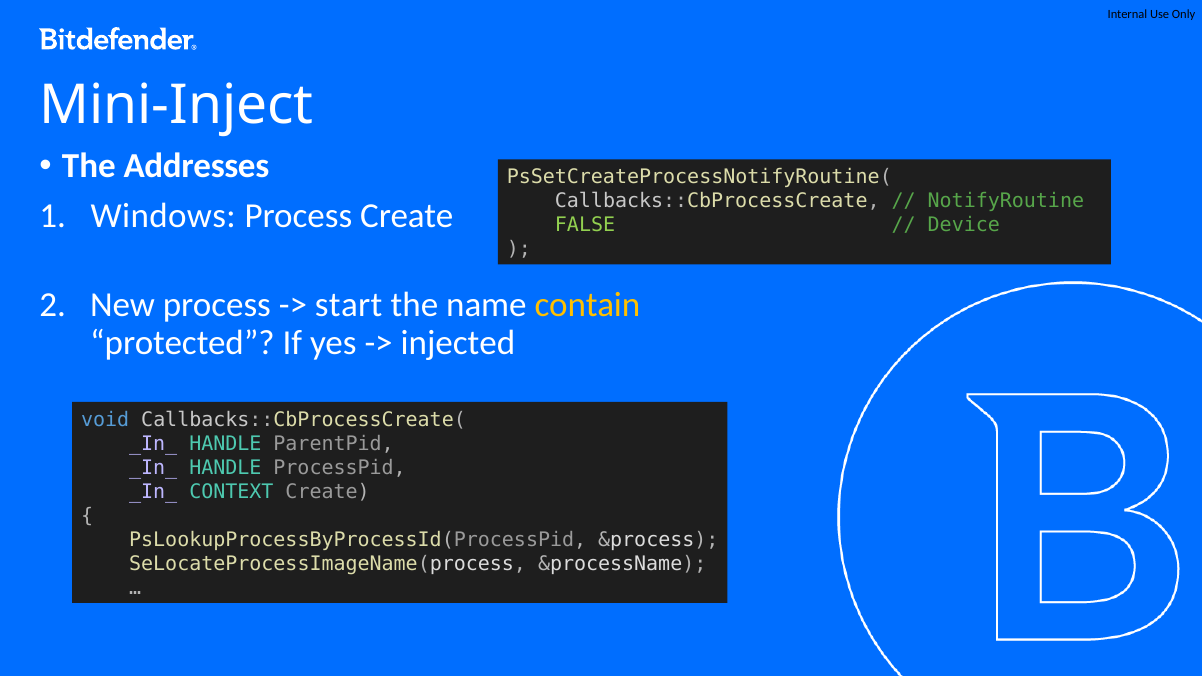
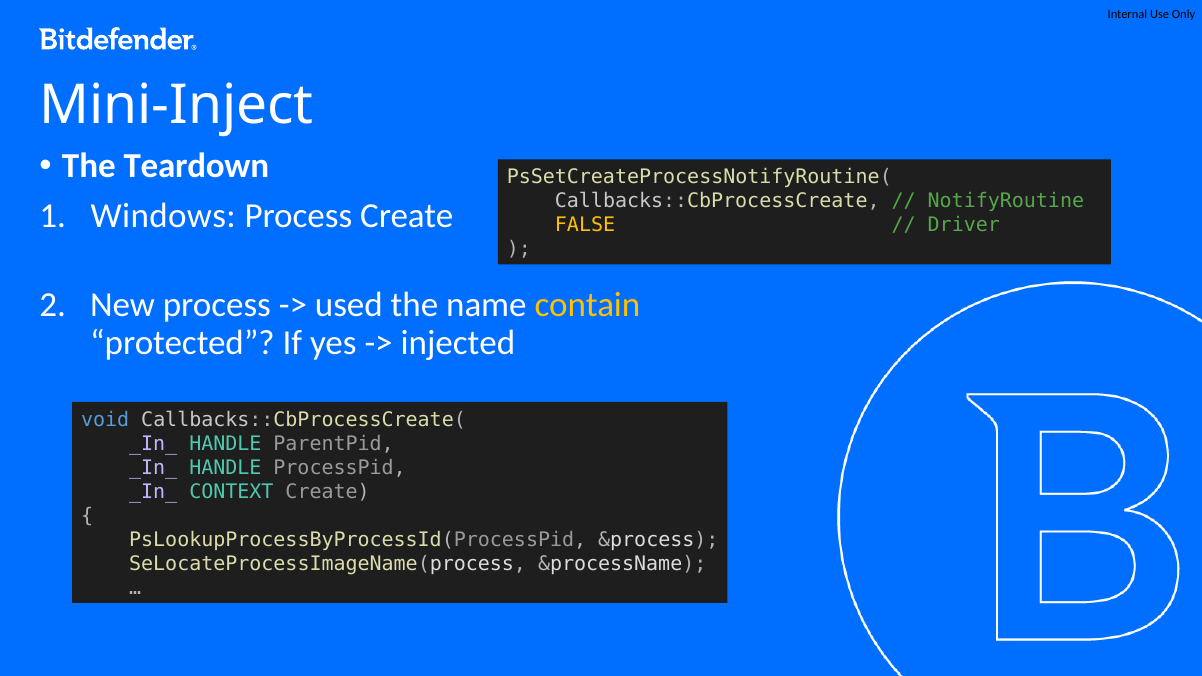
Addresses: Addresses -> Teardown (196, 166)
FALSE colour: light green -> yellow (585, 225)
Device: Device -> Driver (964, 225)
start: start -> used (349, 305)
